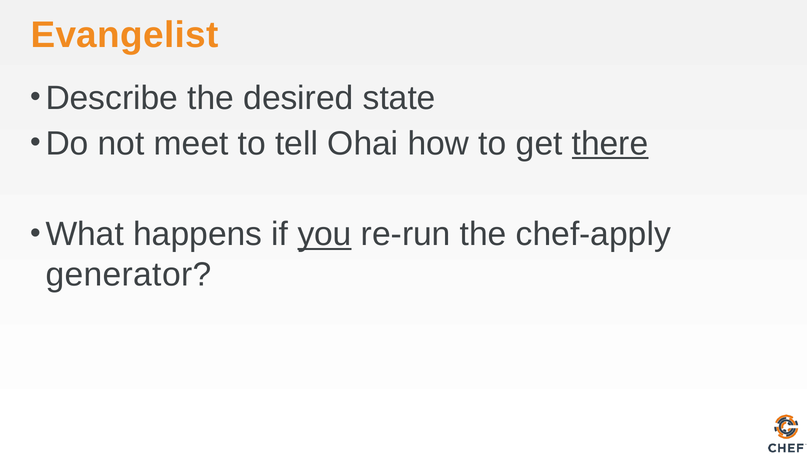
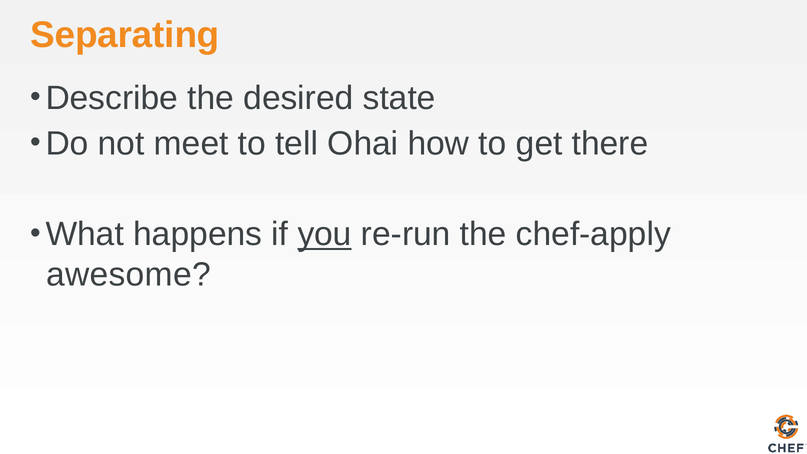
Evangelist: Evangelist -> Separating (125, 35)
there underline: present -> none (610, 144)
generator: generator -> awesome (129, 275)
